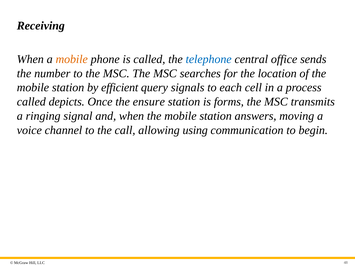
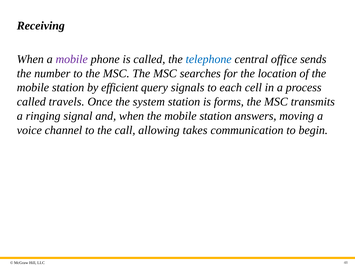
mobile colour: orange -> purple (72, 59)
depicts: depicts -> travels (67, 102)
ensure: ensure -> system (149, 102)
using: using -> takes (195, 130)
